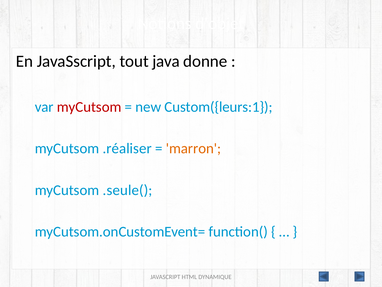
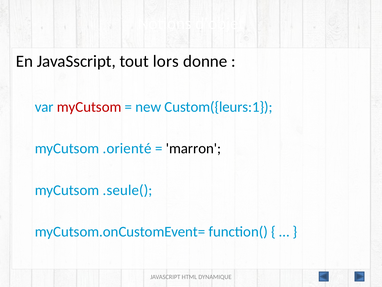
java: java -> lors (166, 61)
.réaliser: .réaliser -> .orienté (127, 148)
marron colour: orange -> black (193, 148)
